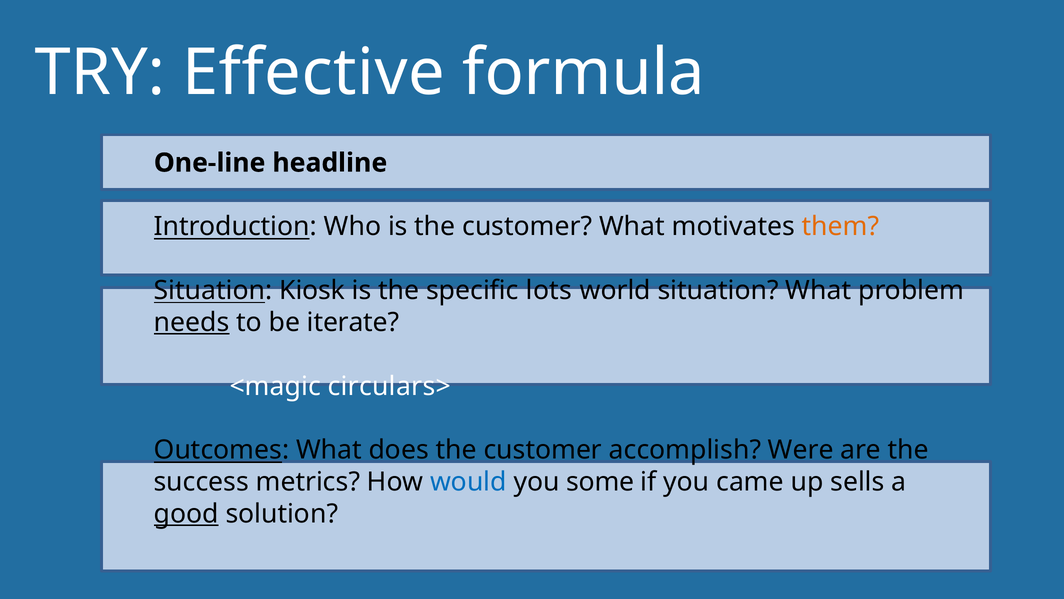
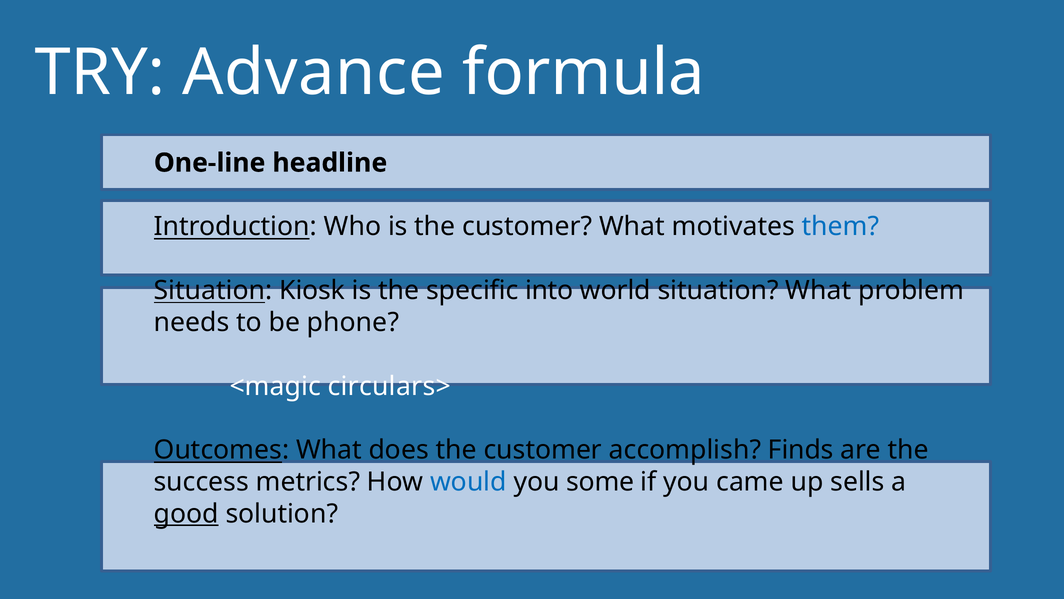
Effective: Effective -> Advance (313, 73)
them colour: orange -> blue (841, 227)
lots: lots -> into (549, 291)
needs underline: present -> none (192, 322)
iterate: iterate -> phone (353, 322)
Were: Were -> Finds (801, 450)
